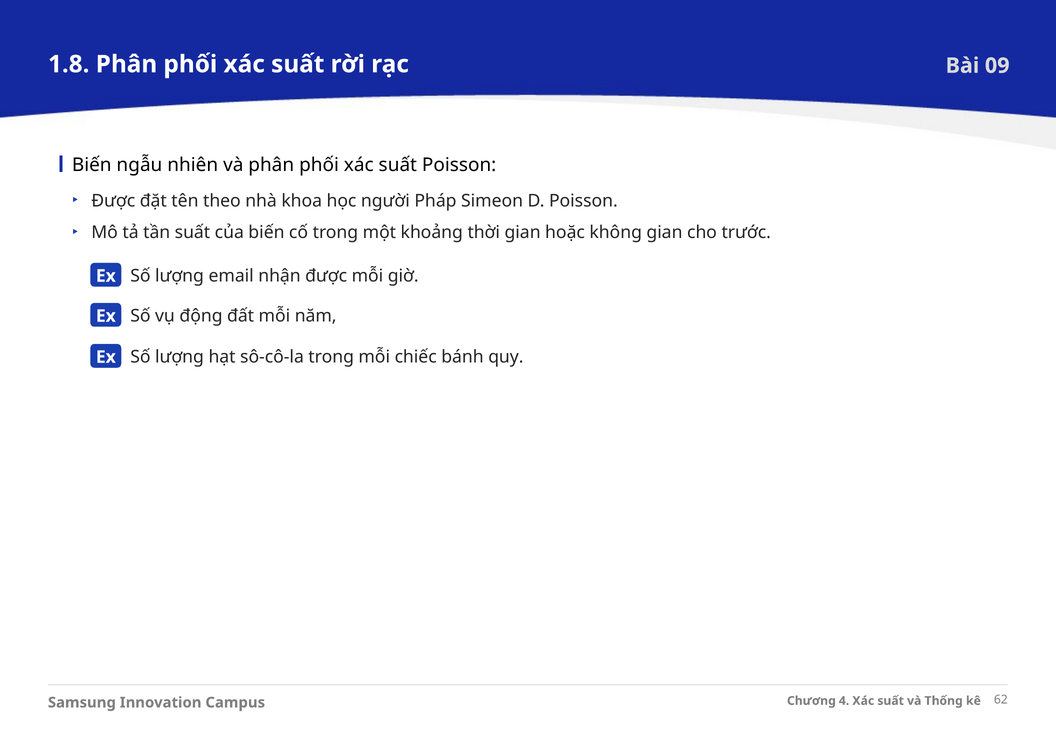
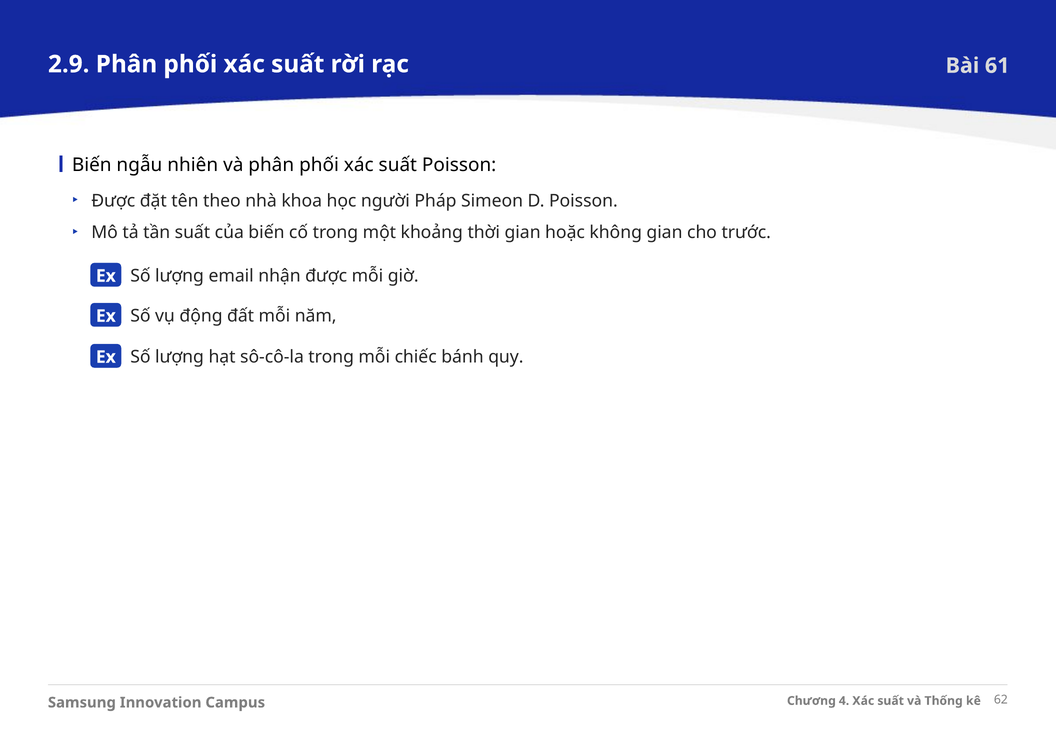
1.8: 1.8 -> 2.9 (69, 64)
09: 09 -> 61 (997, 66)
